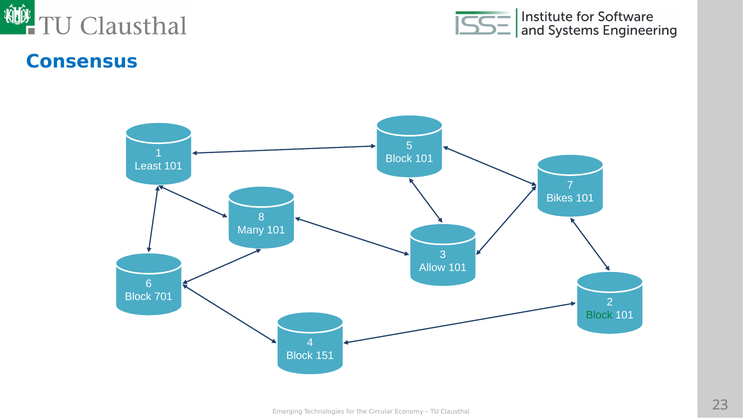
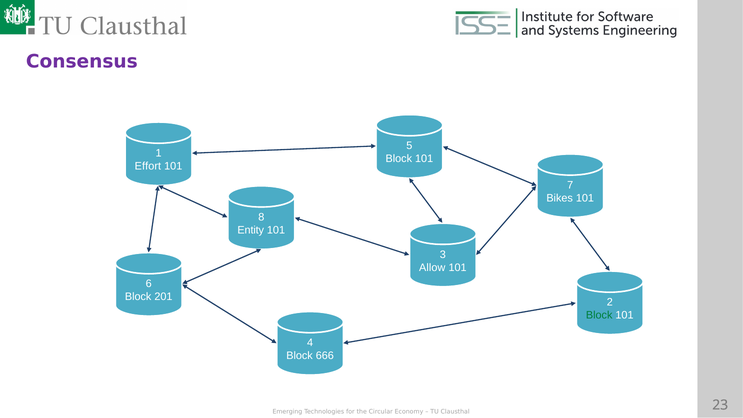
Consensus colour: blue -> purple (82, 62)
Least: Least -> Effort (148, 166)
Many: Many -> Entity (251, 230)
701: 701 -> 201 (163, 297)
151: 151 -> 666 (325, 356)
